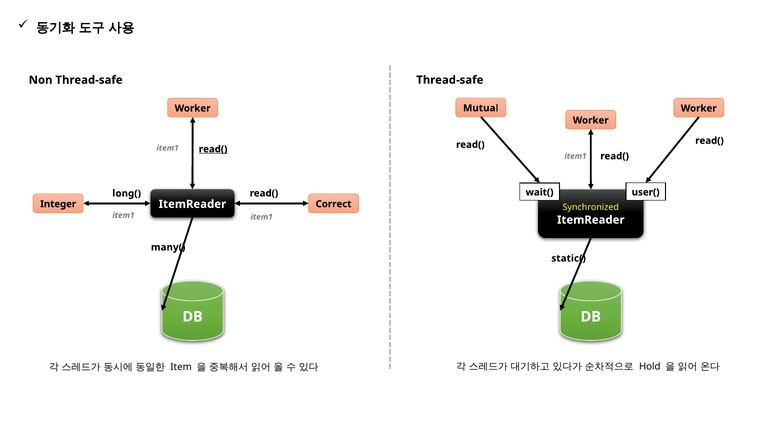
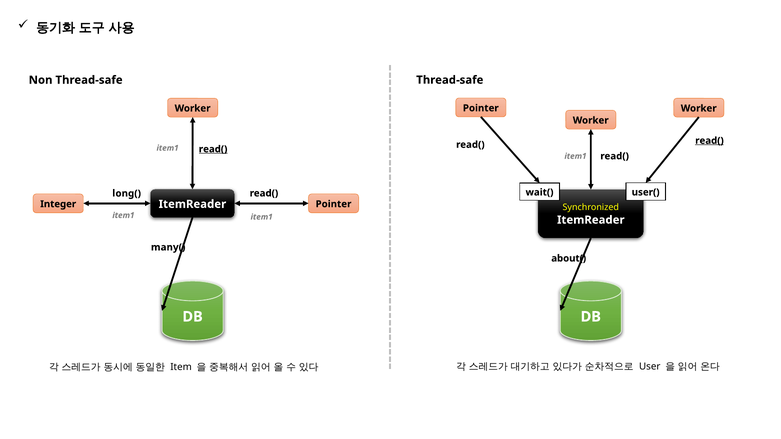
Mutual: Mutual -> Pointer (481, 108)
read( underline: none -> present (709, 141)
Correct: Correct -> Pointer (334, 204)
static(: static( -> about( (569, 258)
Hold: Hold -> User (650, 367)
